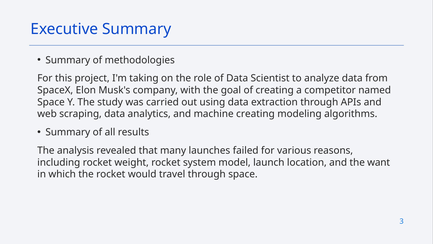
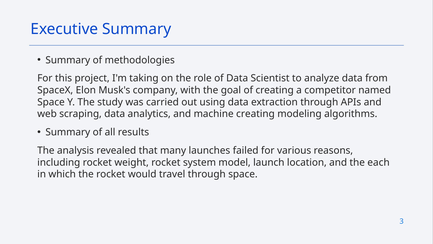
want: want -> each (379, 162)
